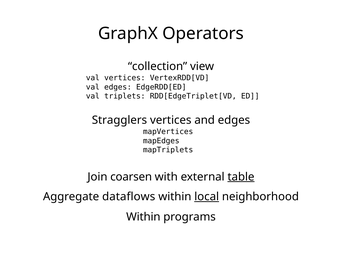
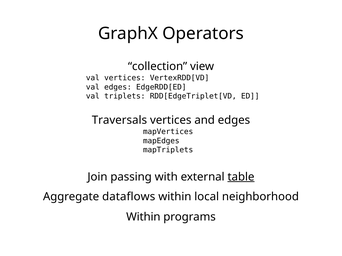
Stragglers: Stragglers -> Traversals (119, 120)
coarsen: coarsen -> passing (131, 177)
local underline: present -> none (207, 197)
